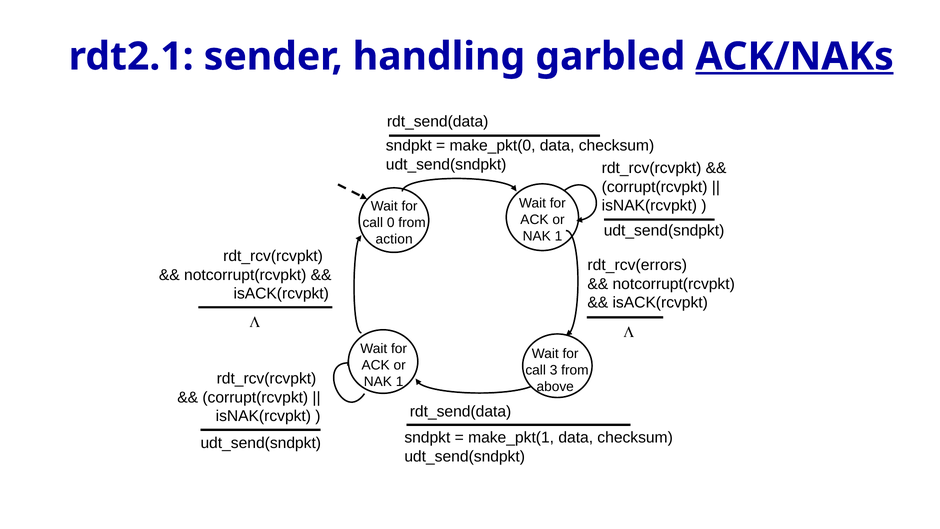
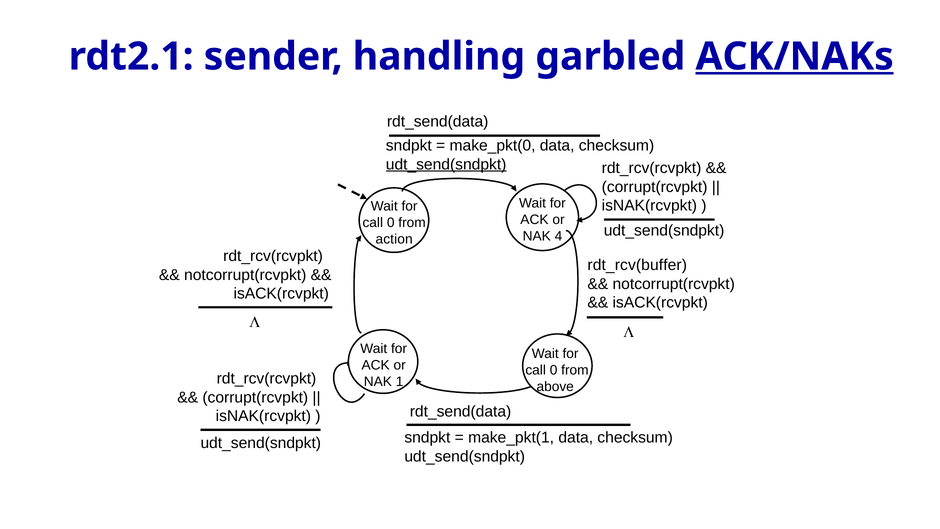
udt_send(sndpkt underline: none -> present (446, 164)
1: 1 -> 4 (558, 236)
rdt_rcv(errors: rdt_rcv(errors -> rdt_rcv(buffer (637, 265)
3: 3 -> 0 (554, 370)
